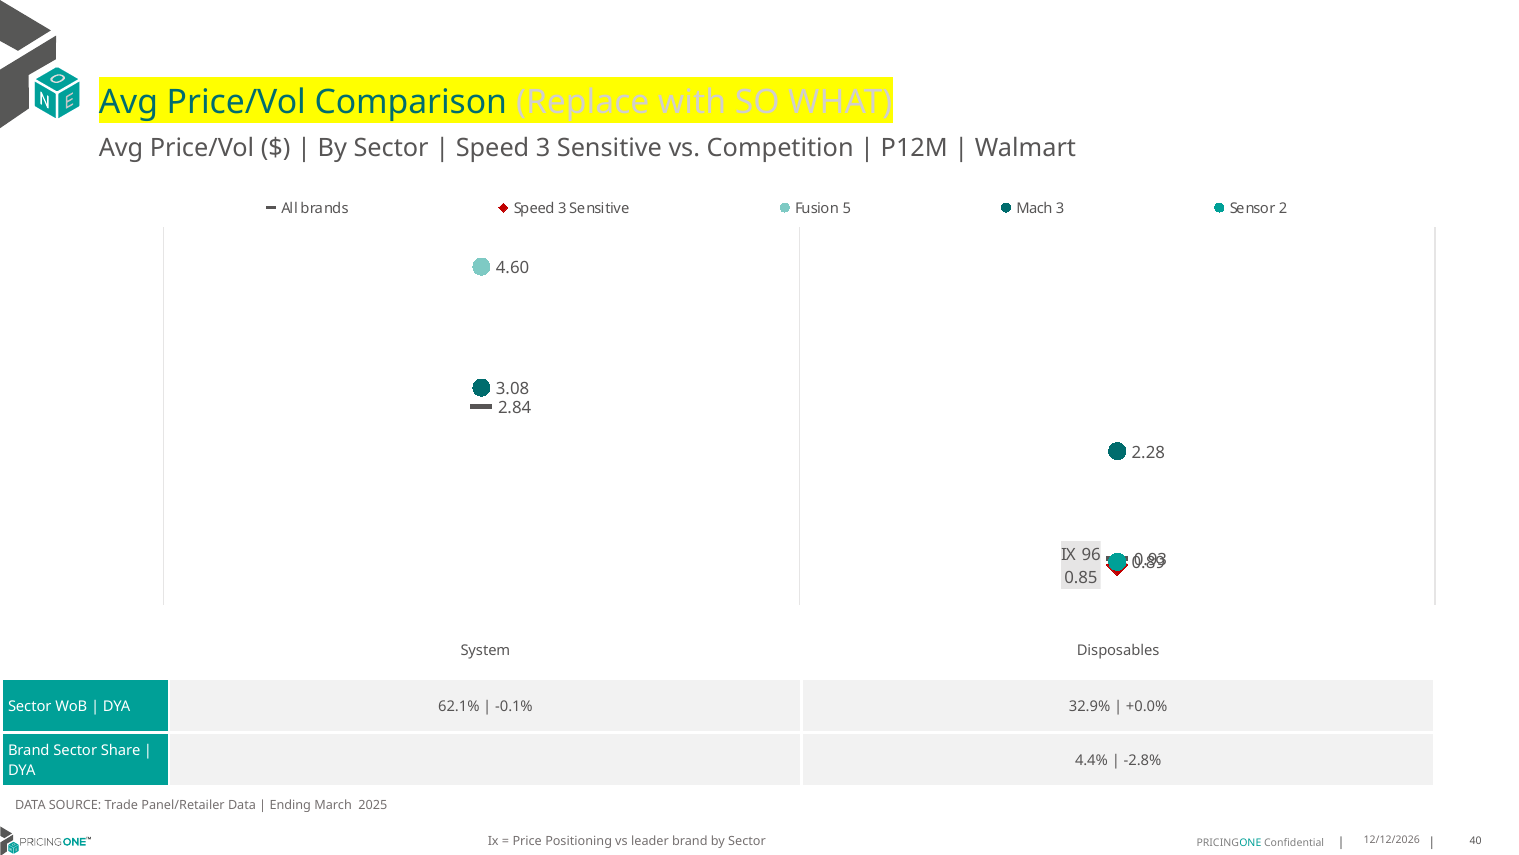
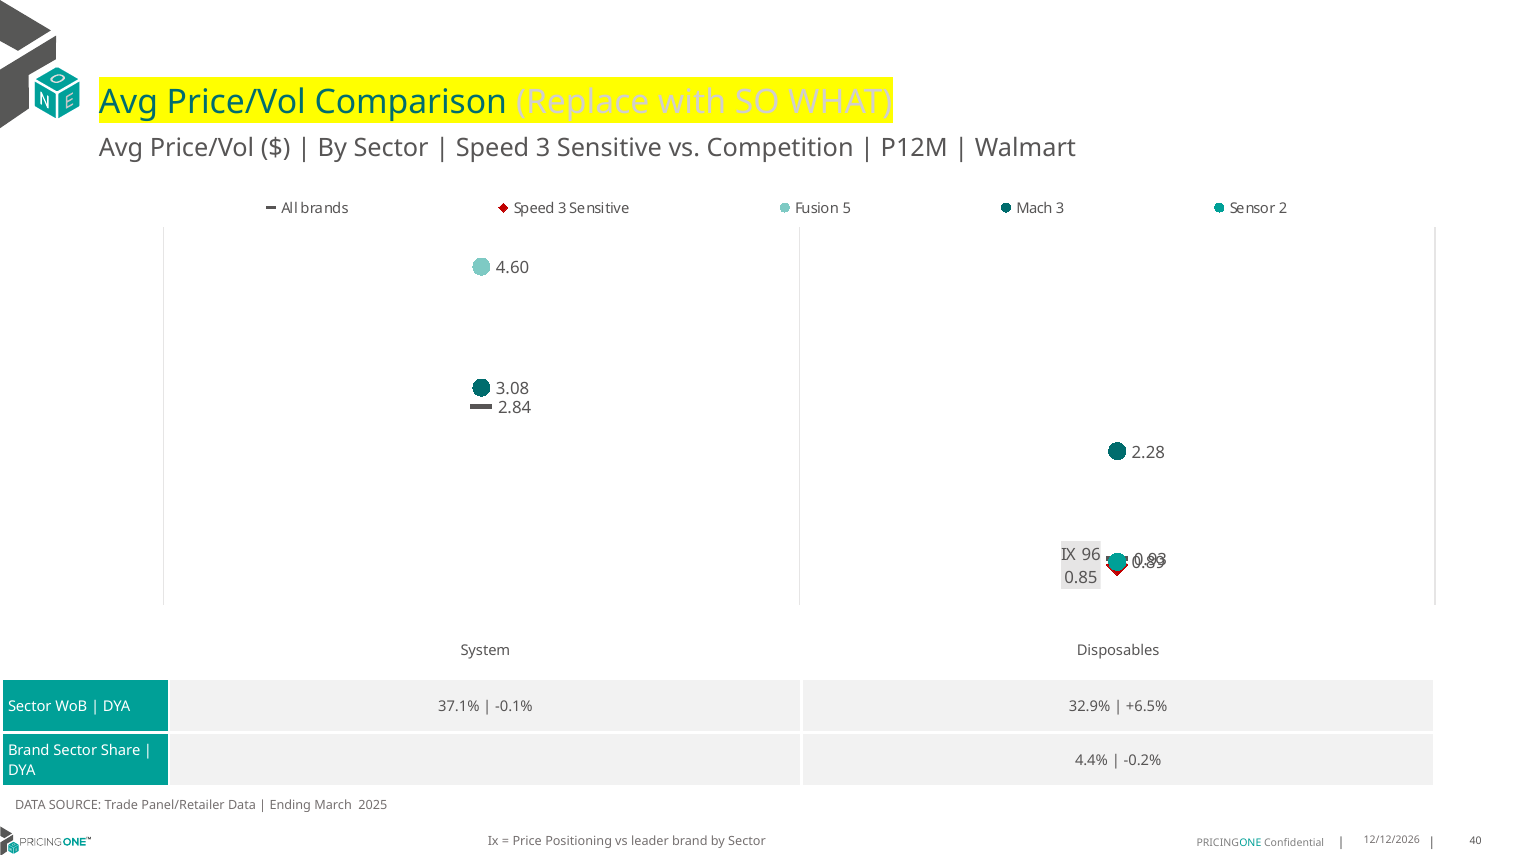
62.1%: 62.1% -> 37.1% (459, 706)
+0.0%: +0.0% -> +6.5% (1147, 706)
-2.8%: -2.8% -> -0.2% (1143, 760)
